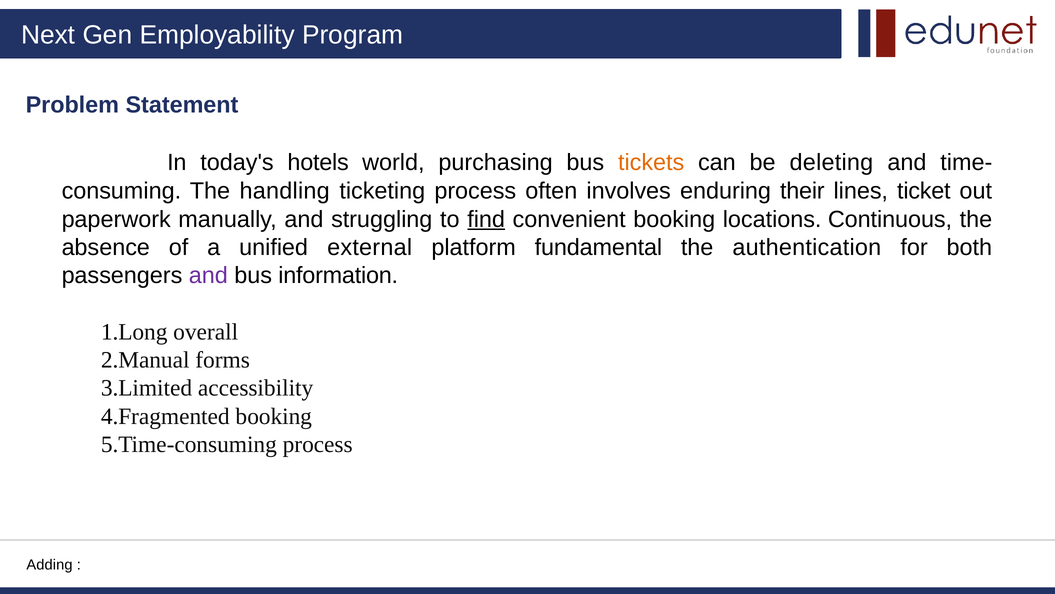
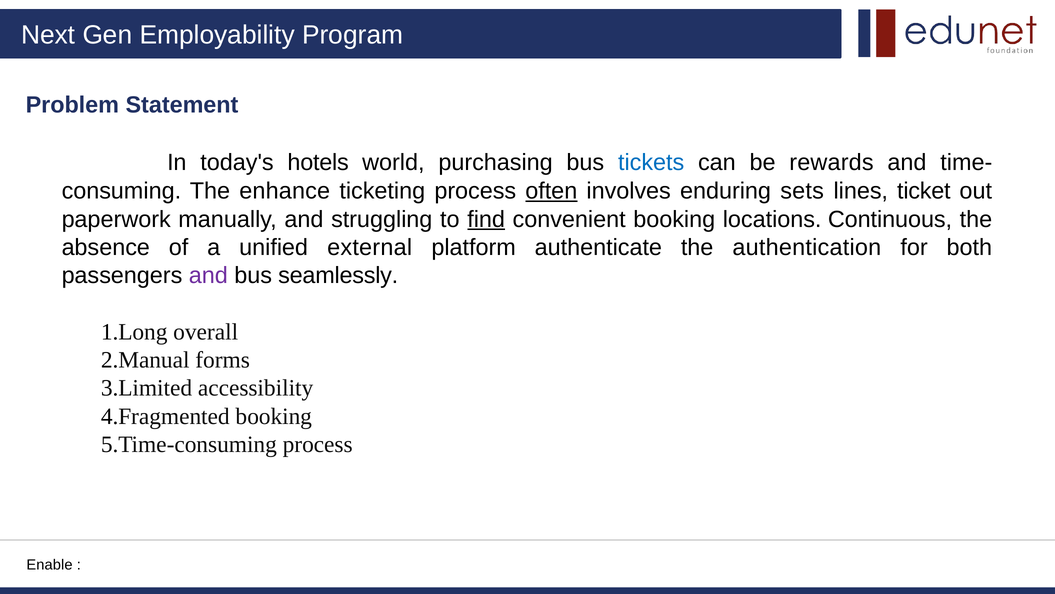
tickets colour: orange -> blue (651, 162)
deleting: deleting -> rewards (831, 162)
handling: handling -> enhance (285, 191)
often underline: none -> present (551, 191)
their: their -> sets (802, 191)
fundamental: fundamental -> authenticate (598, 247)
information: information -> seamlessly (338, 275)
Adding: Adding -> Enable (50, 564)
